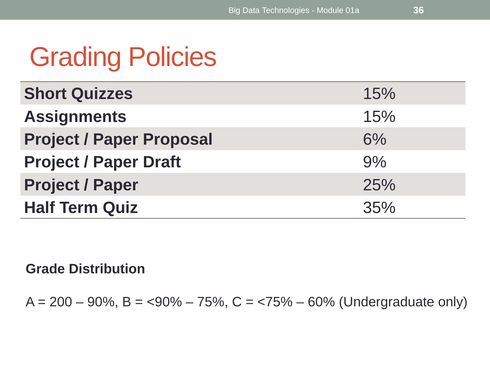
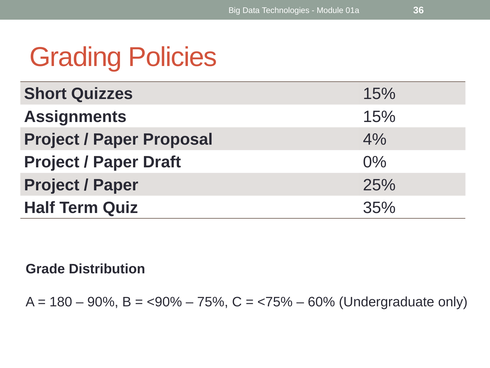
6%: 6% -> 4% (375, 139)
9%: 9% -> 0% (375, 162)
200: 200 -> 180 (61, 301)
